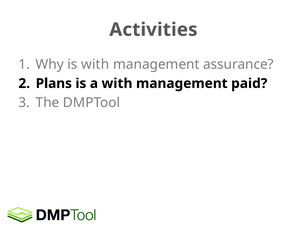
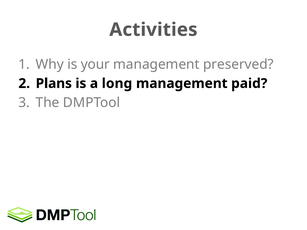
is with: with -> your (95, 64)
assurance: assurance -> preserved (238, 64)
a with: with -> long (117, 84)
